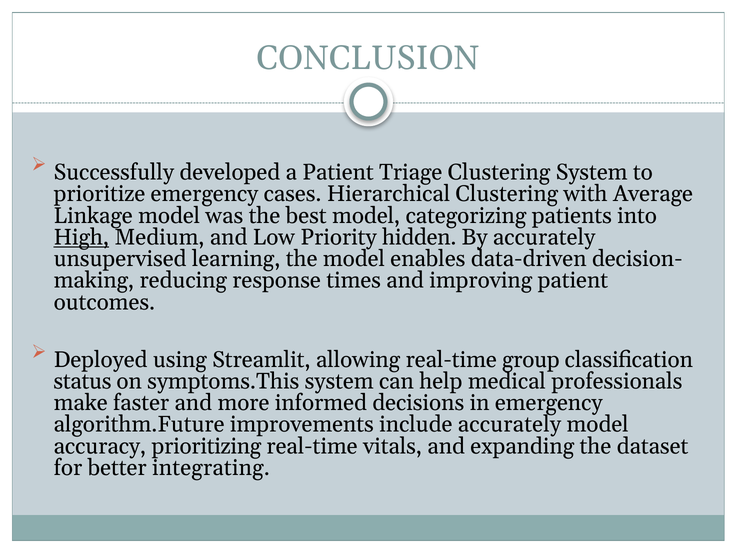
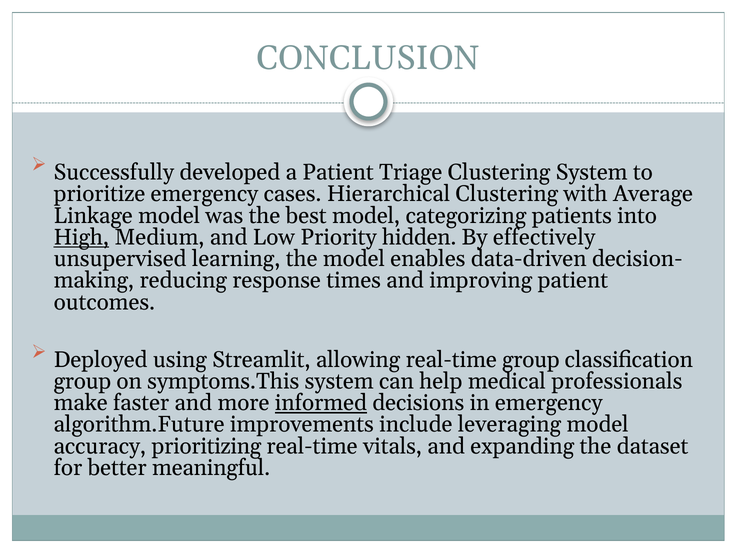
By accurately: accurately -> effectively (544, 237)
status: status -> group (82, 381)
informed underline: none -> present (321, 403)
include accurately: accurately -> leveraging (509, 424)
integrating: integrating -> meaningful (211, 468)
